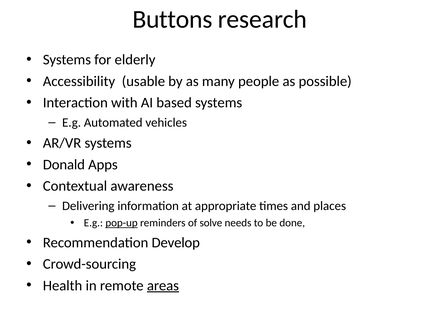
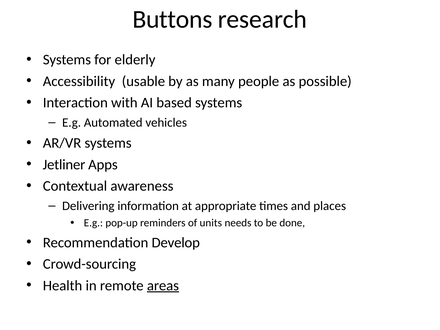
Donald: Donald -> Jetliner (64, 165)
pop-up underline: present -> none (122, 223)
solve: solve -> units (211, 223)
